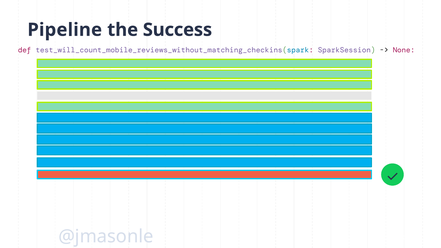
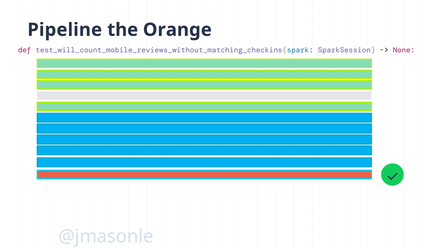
Success: Success -> Orange (177, 30)
